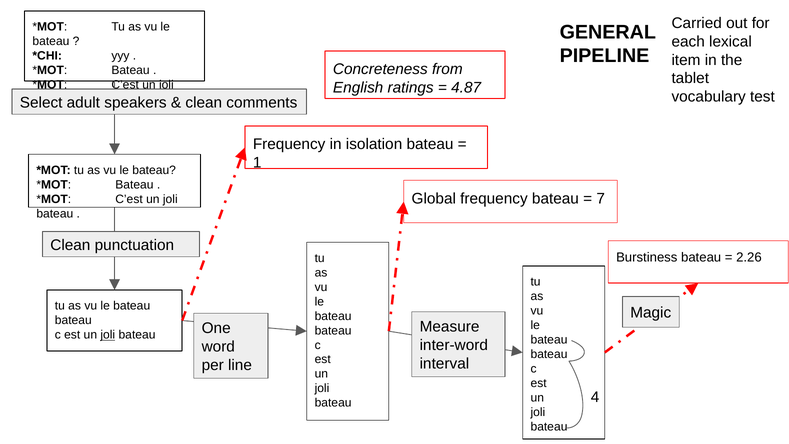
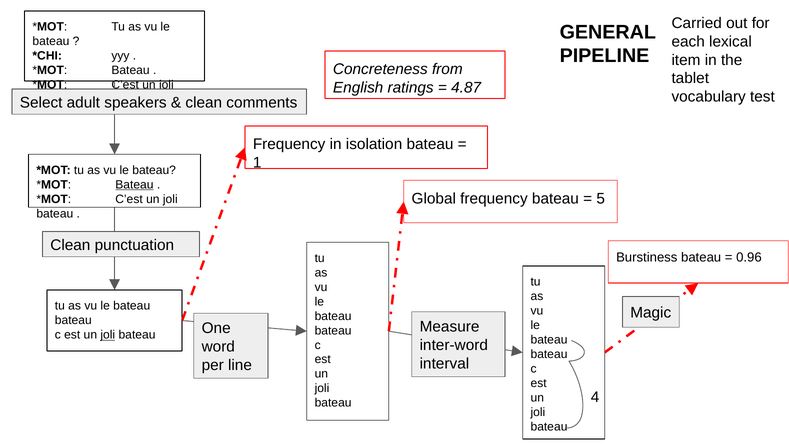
Bateau underline: none -> present (134, 185)
7: 7 -> 5 (601, 198)
2.26: 2.26 -> 0.96 (749, 257)
